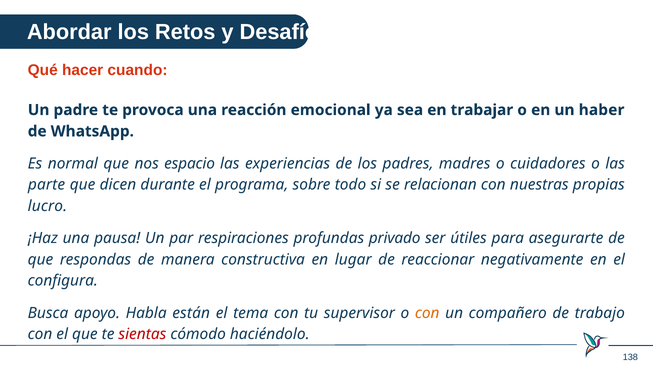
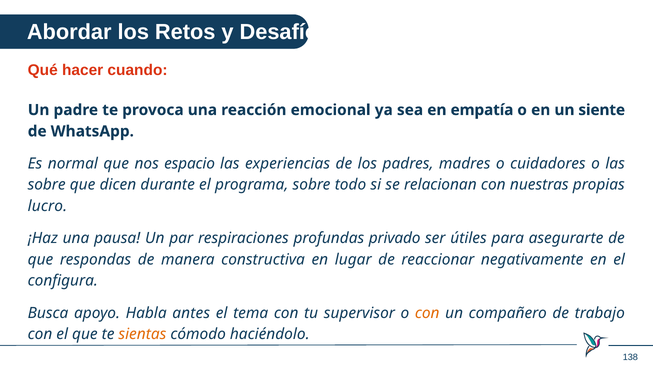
trabajar: trabajar -> empatía (482, 110)
haber: haber -> siente (602, 110)
parte: parte -> sobre (47, 184)
están: están -> antes (191, 312)
sientas colour: red -> orange (142, 334)
